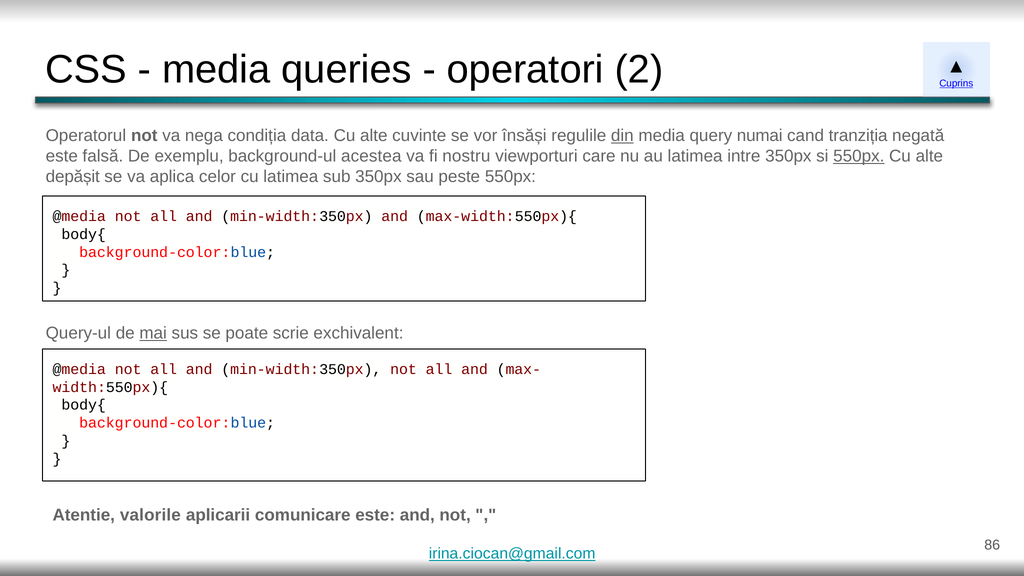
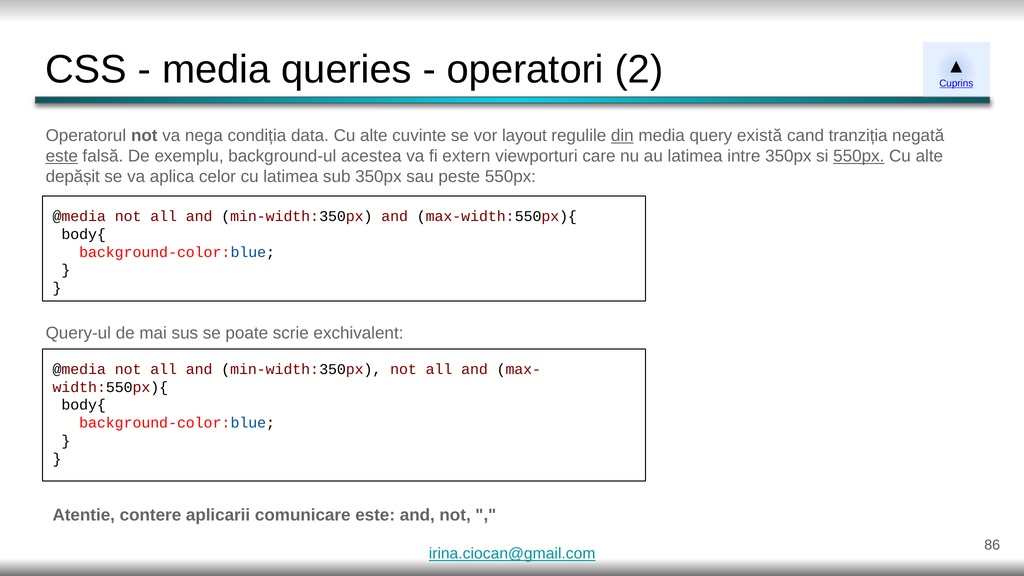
însăși: însăși -> layout (524, 136)
numai: numai -> există (760, 136)
este underline: none -> present (62, 156)
nostru: nostru -> extern (466, 156)
mai underline: present -> none (153, 333)
valorile: valorile -> contere (150, 515)
